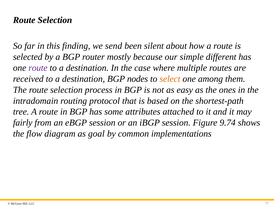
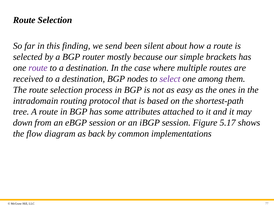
different: different -> brackets (221, 57)
select colour: orange -> purple (170, 79)
fairly: fairly -> down (23, 122)
9.74: 9.74 -> 5.17 (228, 122)
goal: goal -> back (96, 133)
